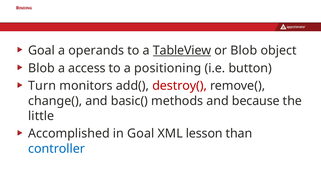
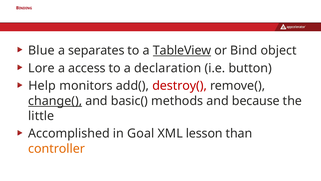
Goal: Goal -> Blue (41, 50)
operands: operands -> separates (96, 50)
or Blob: Blob -> Bind (244, 50)
Blob: Blob -> Lore (41, 68)
positioning: positioning -> declaration (168, 68)
Turn: Turn -> Help (42, 86)
change( underline: none -> present (55, 101)
controller colour: blue -> orange (57, 148)
